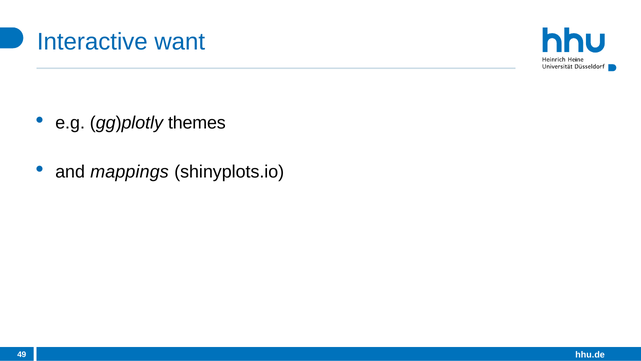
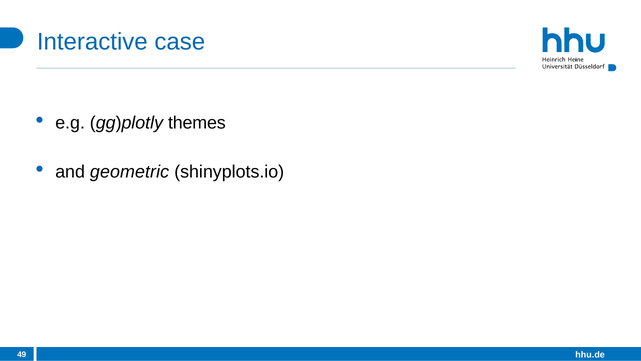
want: want -> case (180, 42)
mappings: mappings -> geometric (130, 172)
